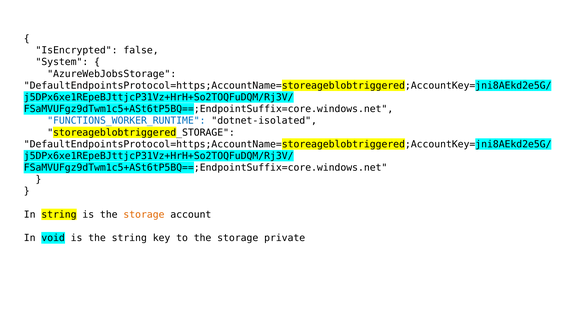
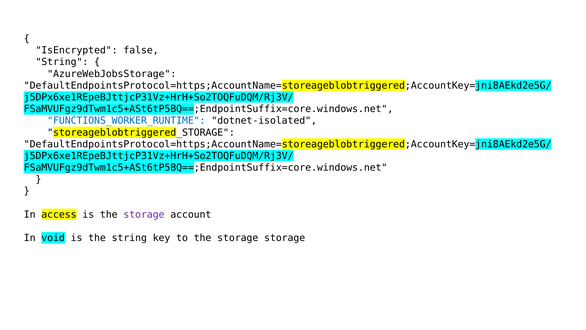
System: System -> String (62, 62)
In string: string -> access (59, 214)
storage colour: orange -> purple (144, 214)
storage private: private -> storage (285, 238)
